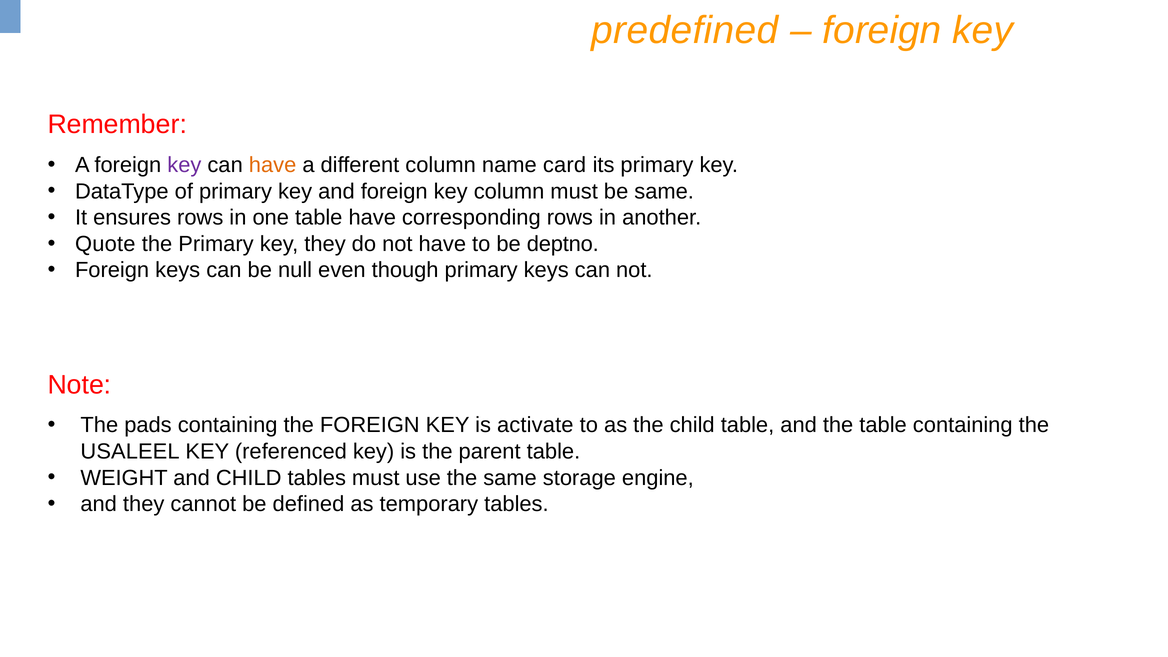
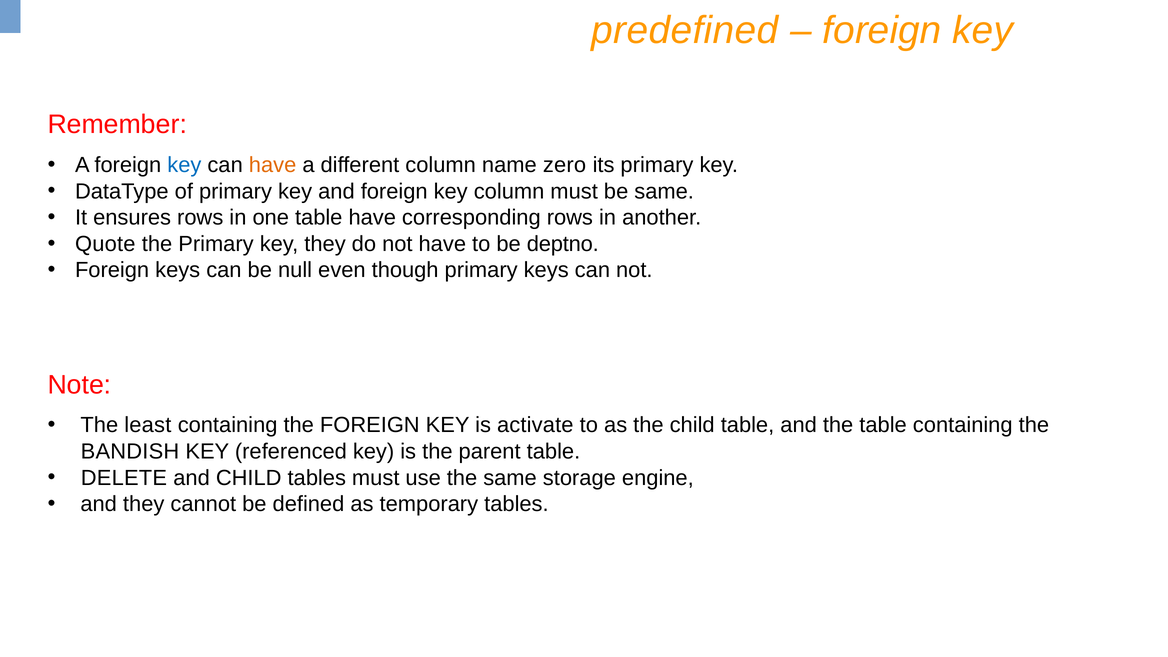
key colour: purple -> blue (184, 165)
card: card -> zero (565, 165)
pads: pads -> least (148, 425)
USALEEL: USALEEL -> BANDISH (130, 452)
WEIGHT: WEIGHT -> DELETE (124, 478)
